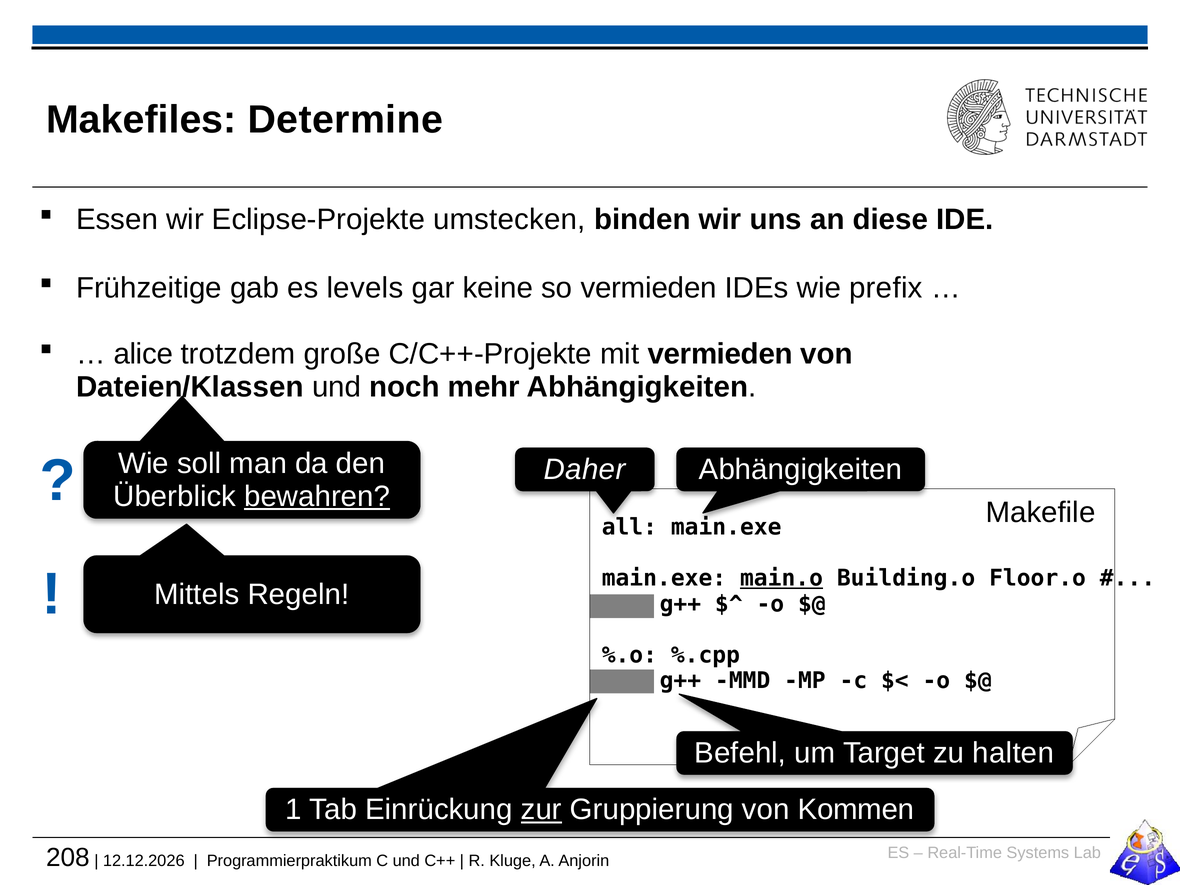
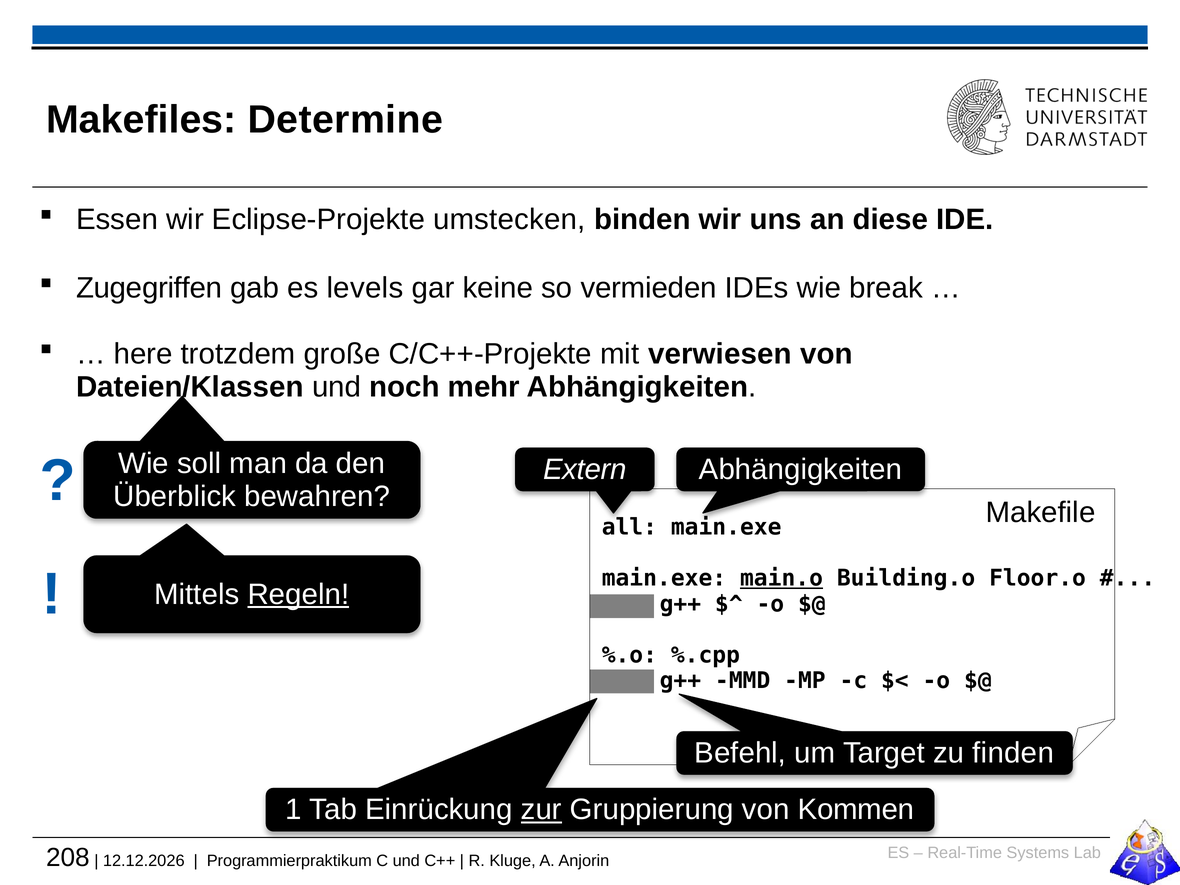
Frühzeitige: Frühzeitige -> Zugegriffen (149, 288)
prefix: prefix -> break (886, 288)
alice: alice -> here (143, 354)
mit vermieden: vermieden -> verwiesen (720, 354)
Daher: Daher -> Extern (585, 470)
bewahren underline: present -> none (317, 496)
Regeln underline: none -> present (298, 594)
halten: halten -> finden (1013, 753)
